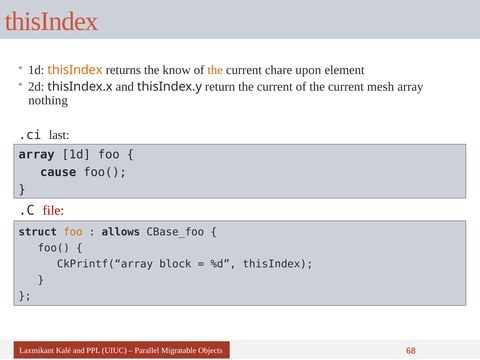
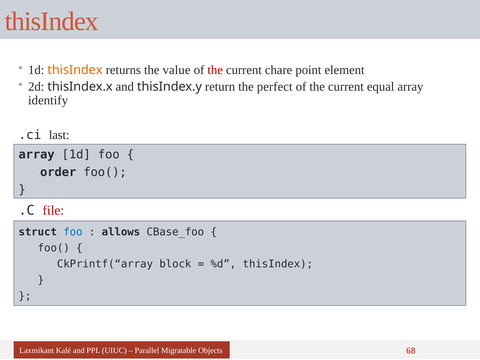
know: know -> value (177, 70)
the colour: orange -> red (215, 70)
upon: upon -> point (308, 70)
return the current: current -> perfect (275, 87)
mesh: mesh -> equal (381, 87)
nothing: nothing -> identify (48, 100)
cause: cause -> order (58, 172)
foo colour: orange -> blue (73, 232)
